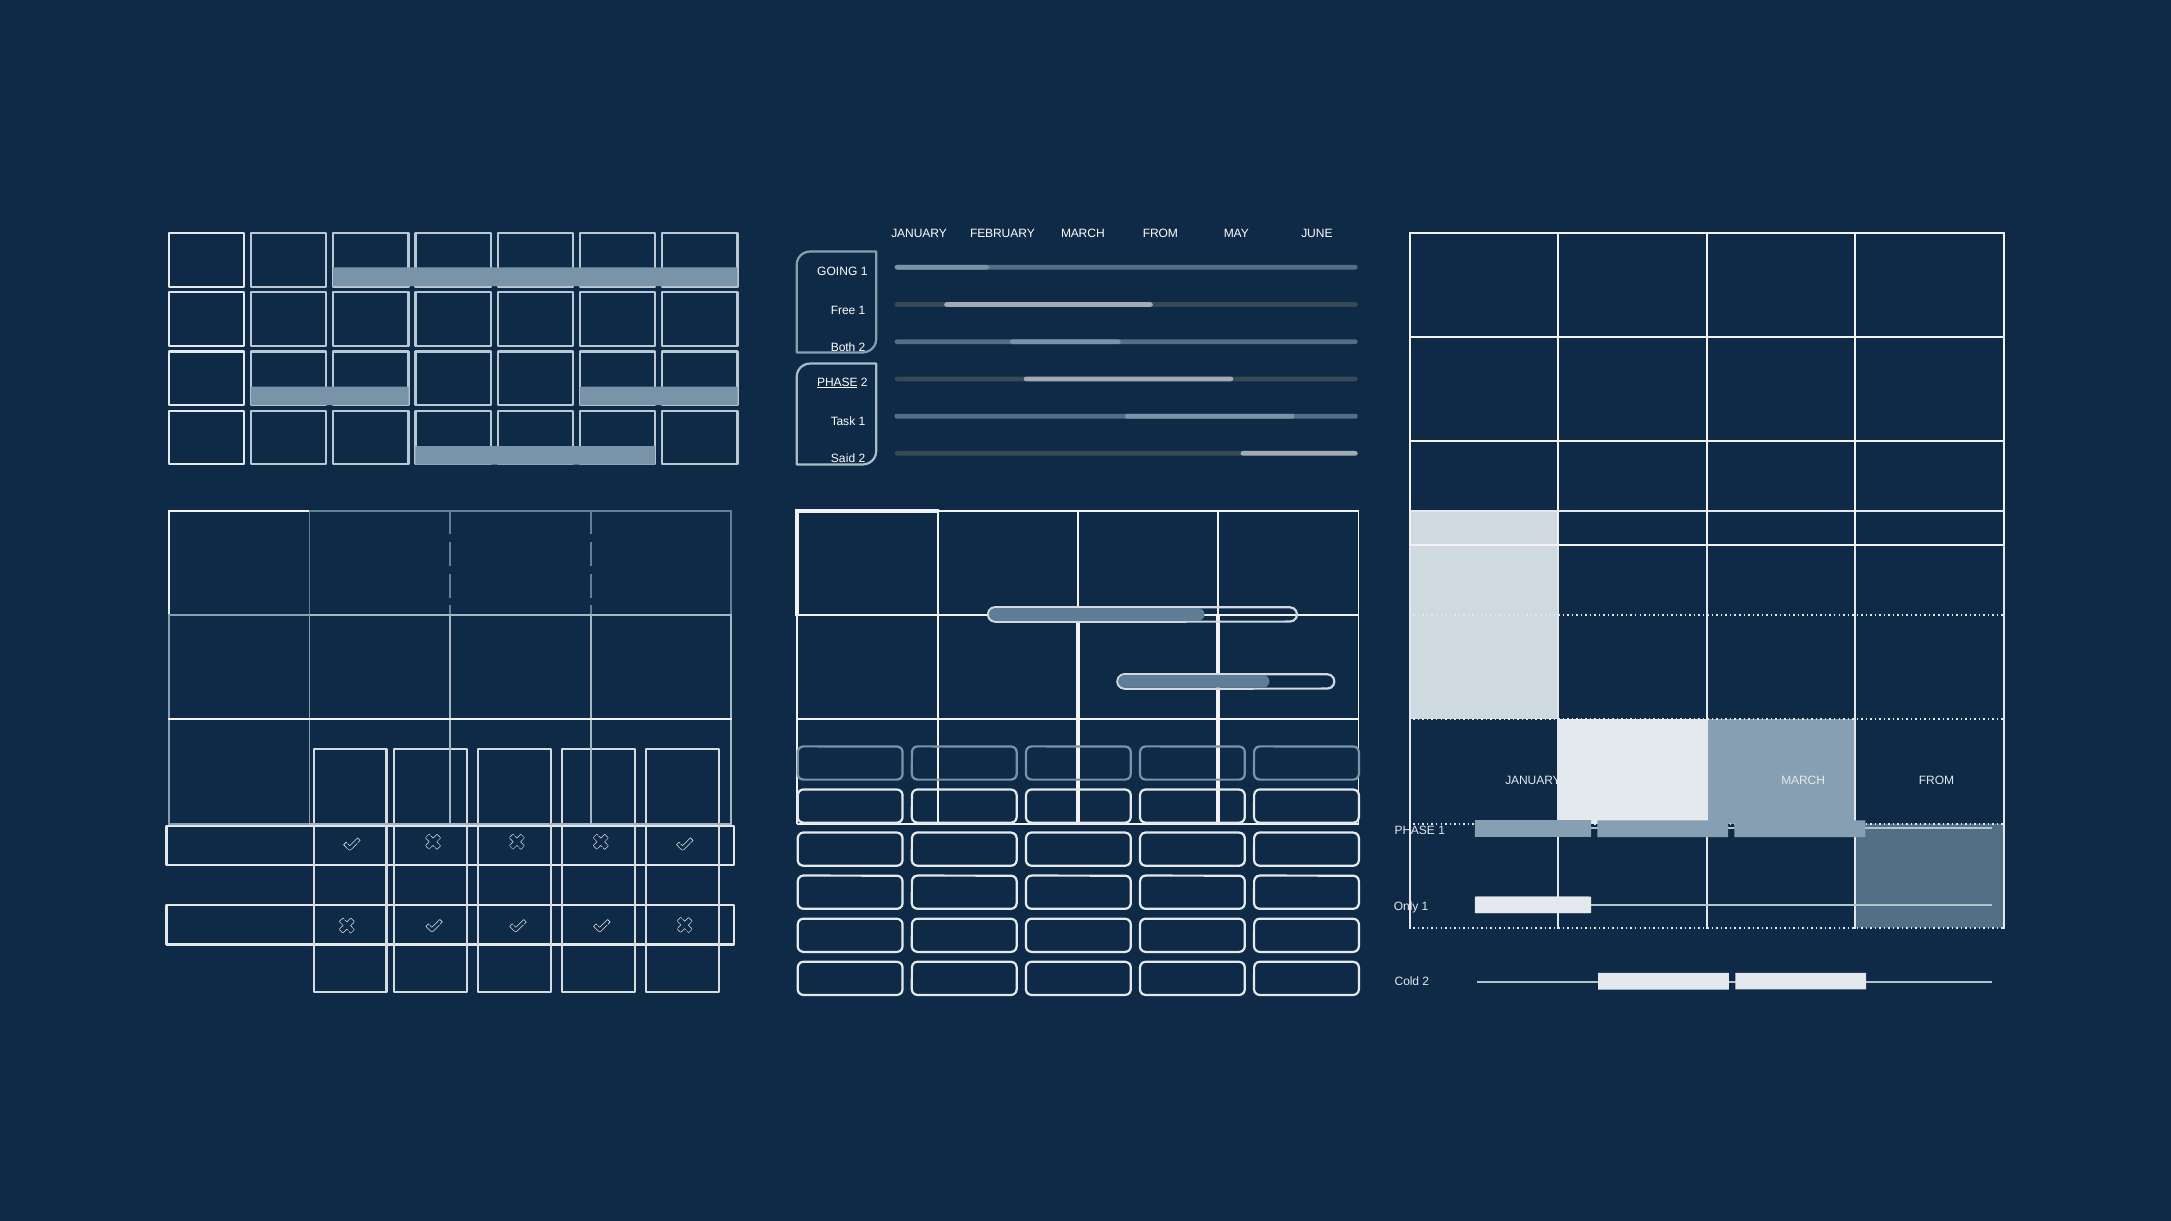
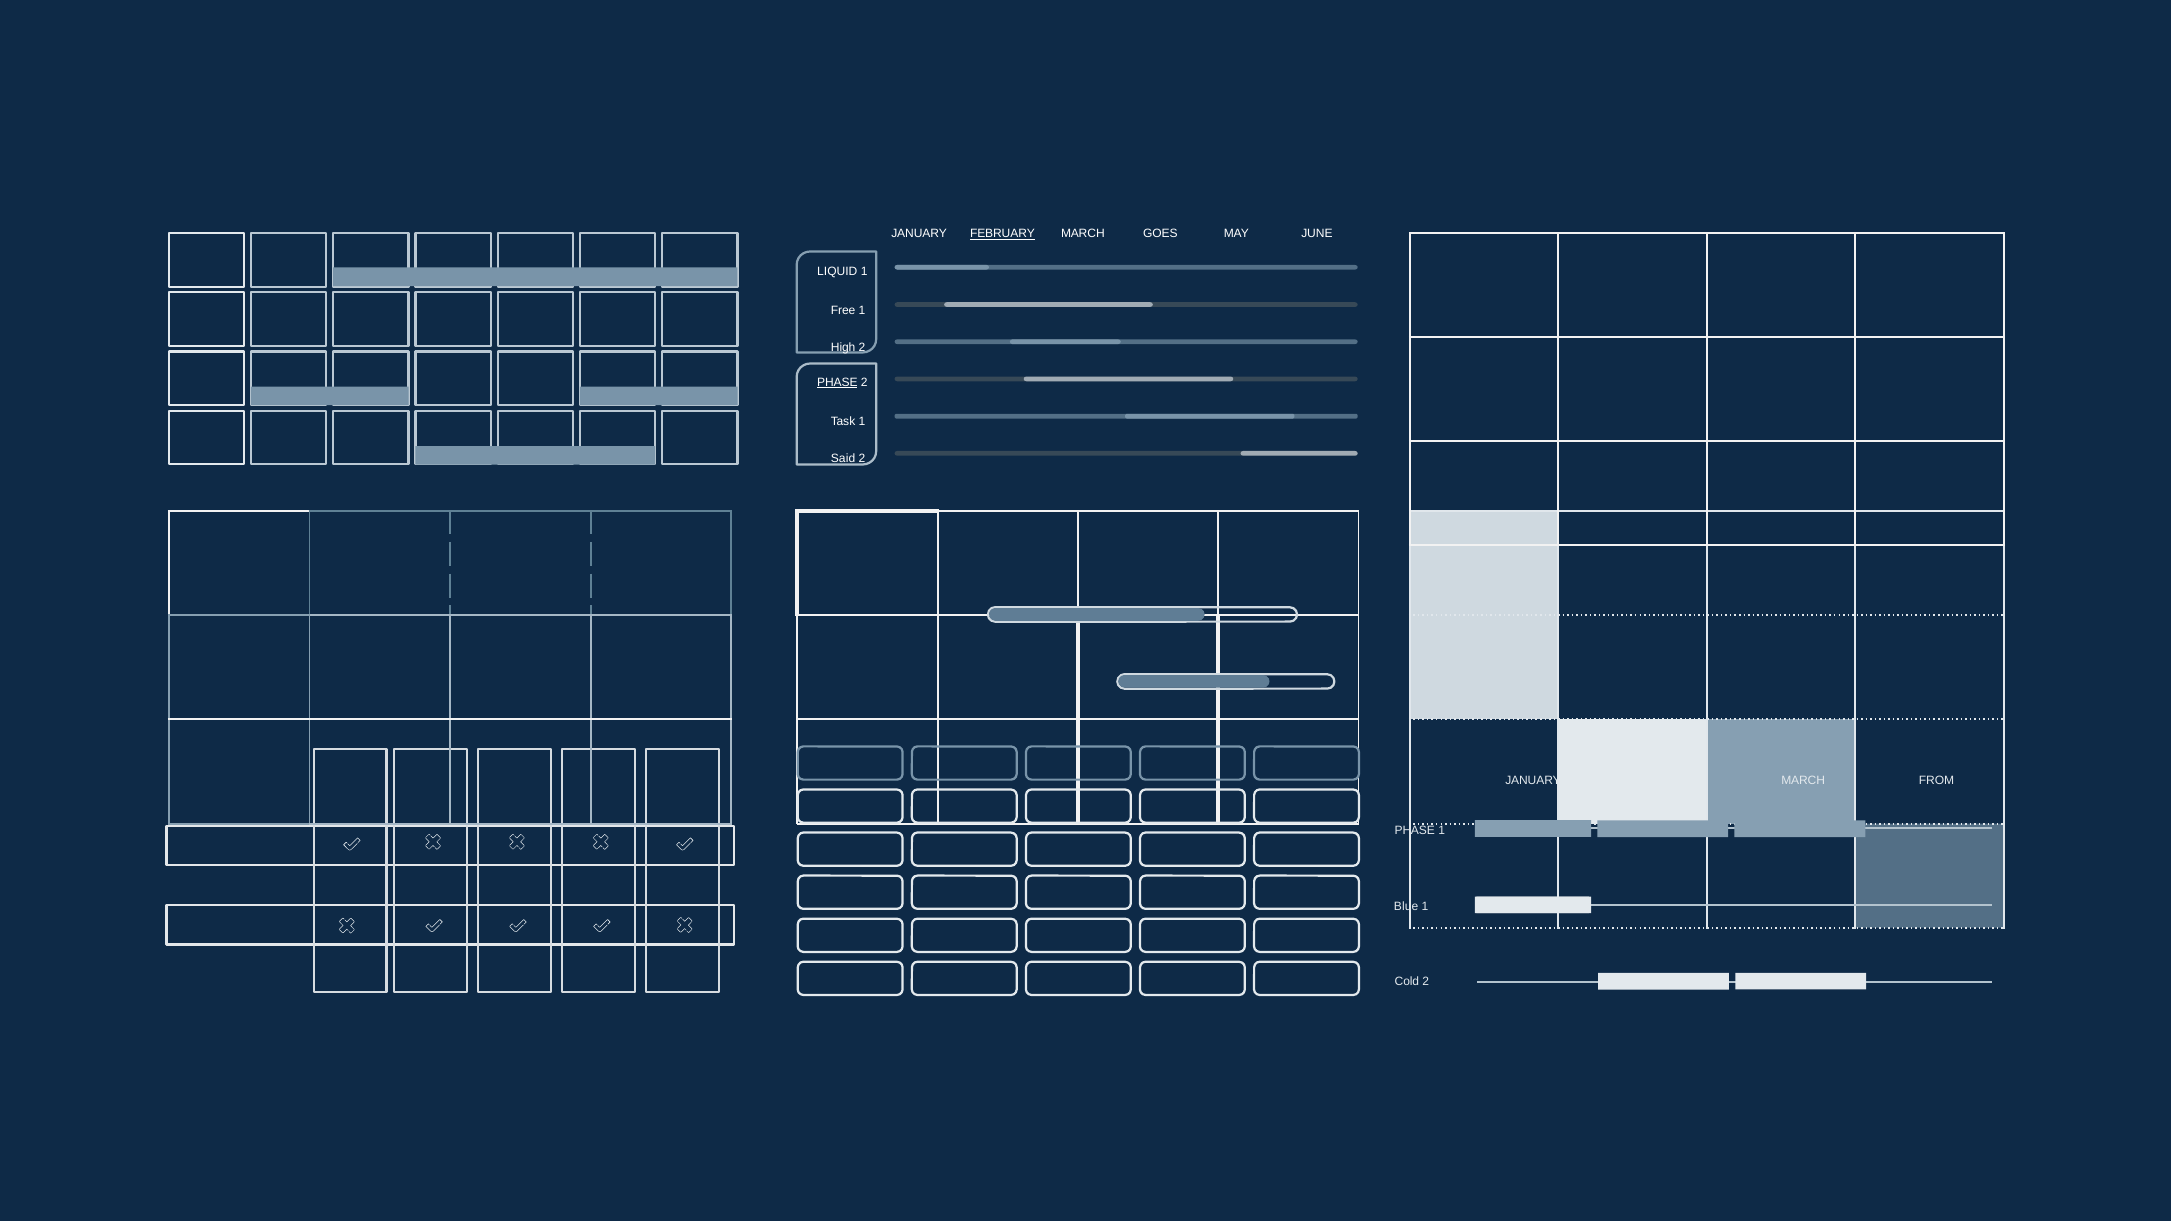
FEBRUARY underline: none -> present (1002, 234)
FROM: FROM -> GOES (1160, 234)
GOING: GOING -> LIQUID (837, 272)
Both: Both -> High (843, 347)
Only: Only -> Blue (1406, 907)
